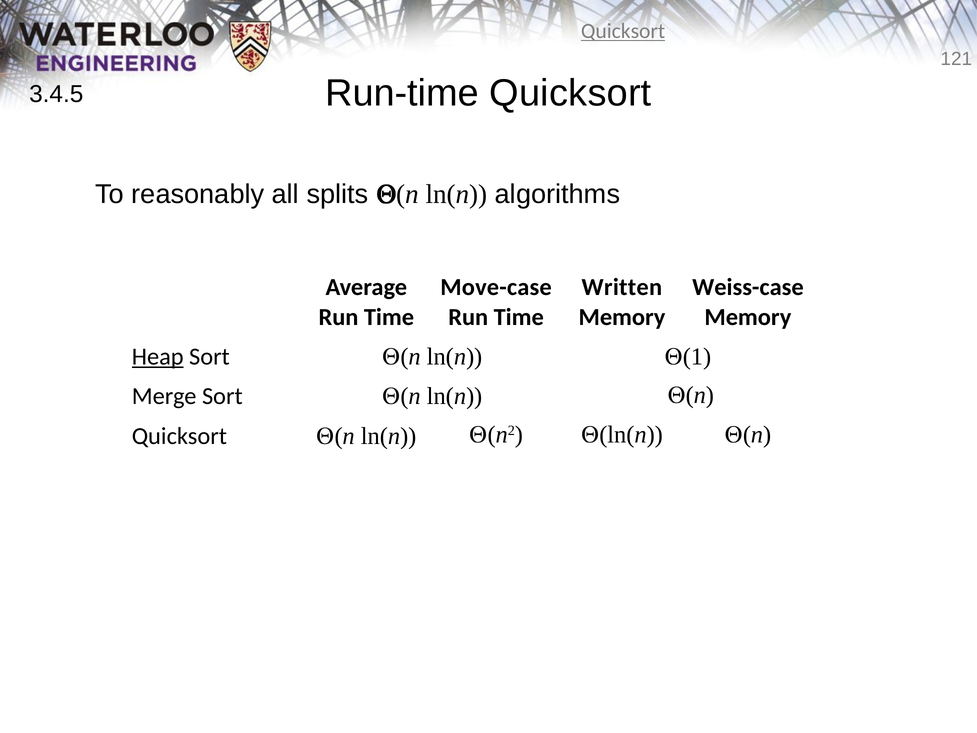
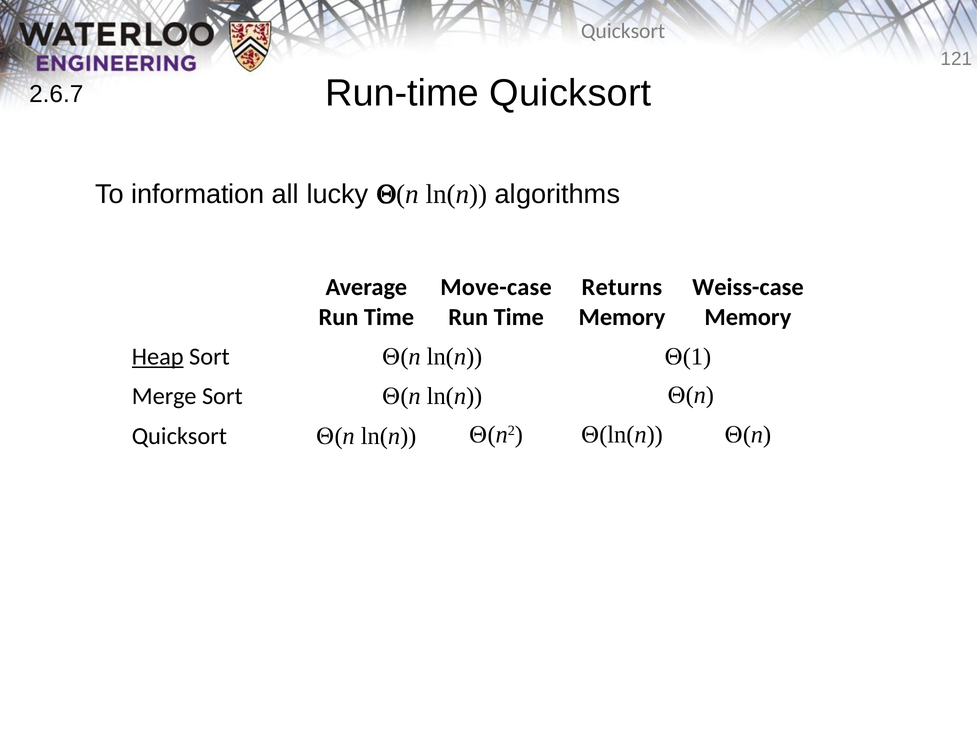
Quicksort underline: present -> none (623, 31)
3.4.5: 3.4.5 -> 2.6.7 (56, 94)
reasonably: reasonably -> information (198, 194)
splits: splits -> lucky (337, 194)
Written: Written -> Returns (622, 287)
